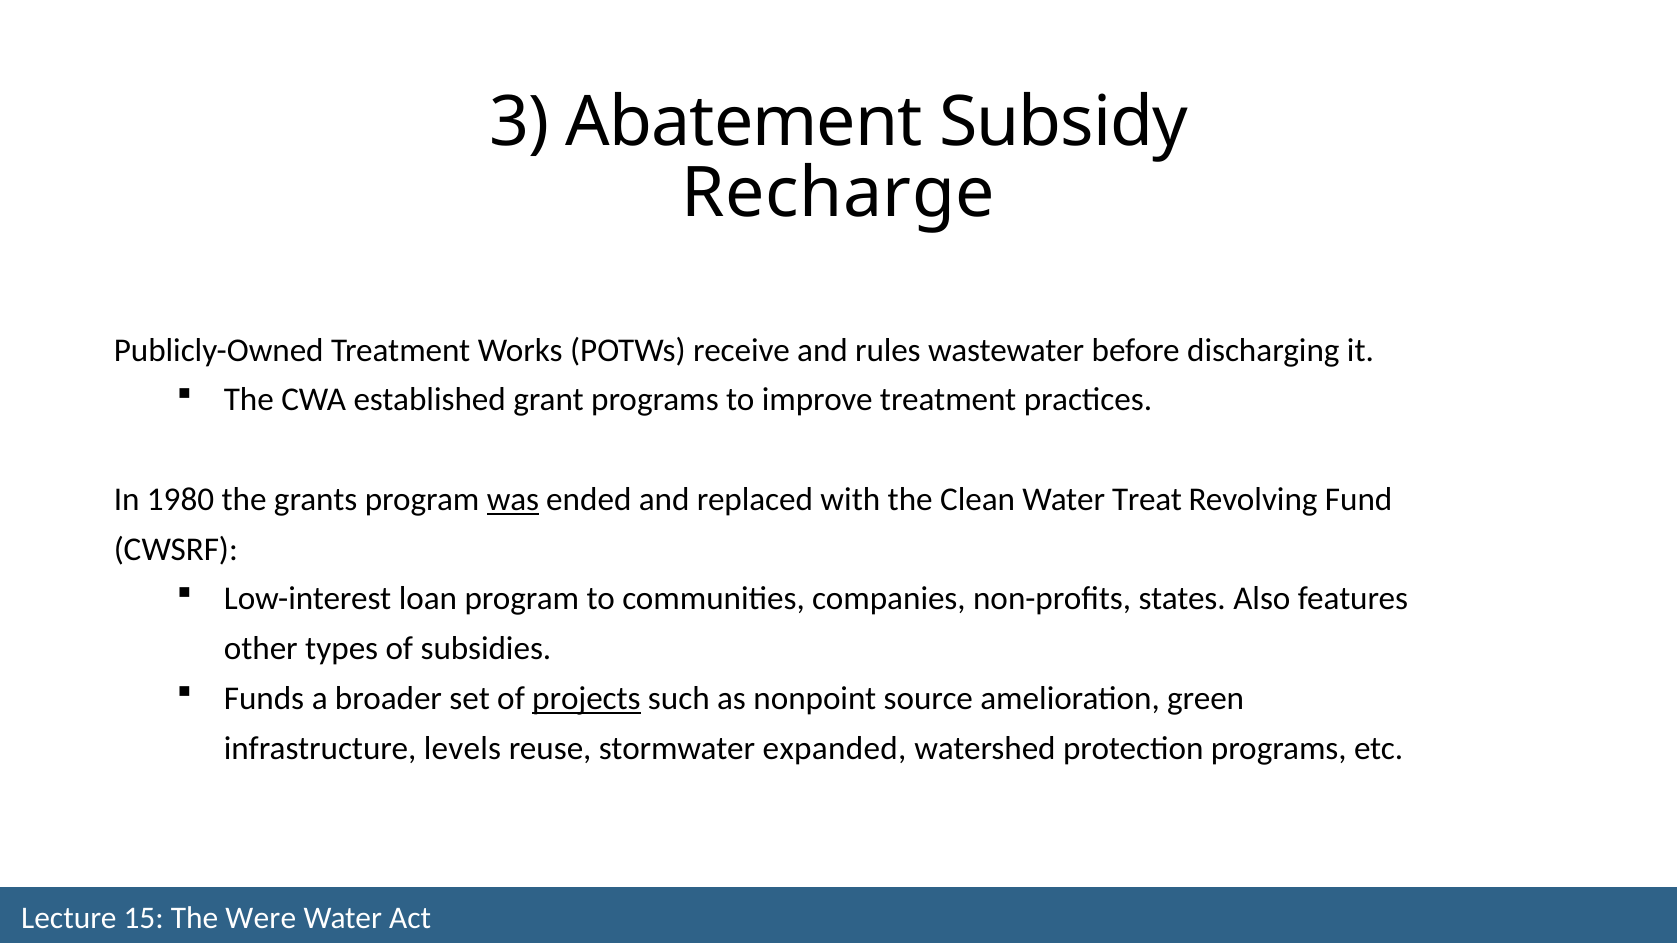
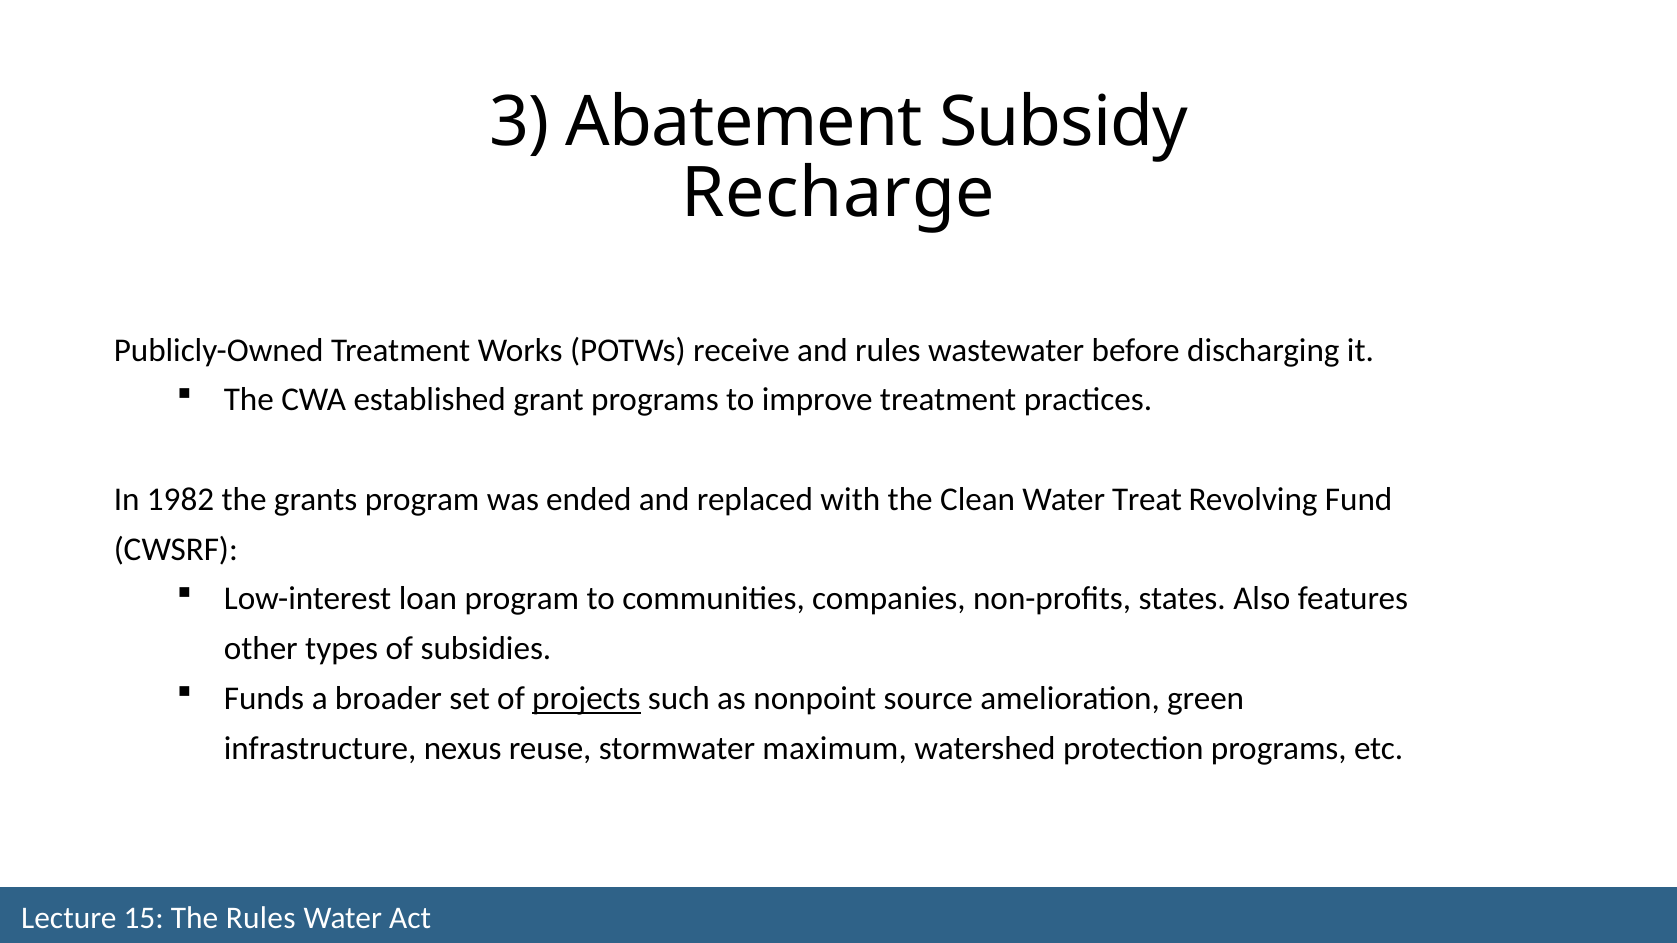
1980: 1980 -> 1982 (181, 500)
was underline: present -> none (513, 500)
levels: levels -> nexus (463, 748)
expanded: expanded -> maximum (835, 748)
The Were: Were -> Rules (261, 919)
